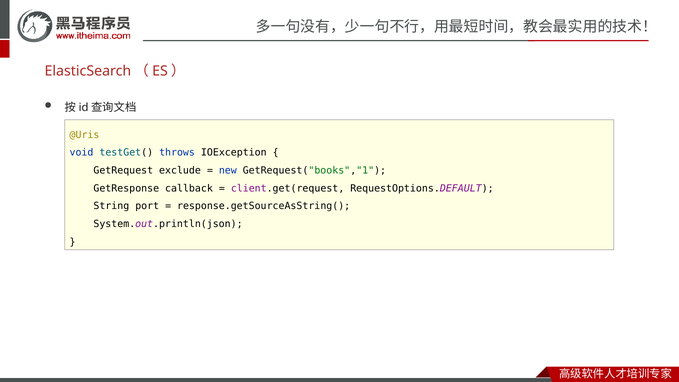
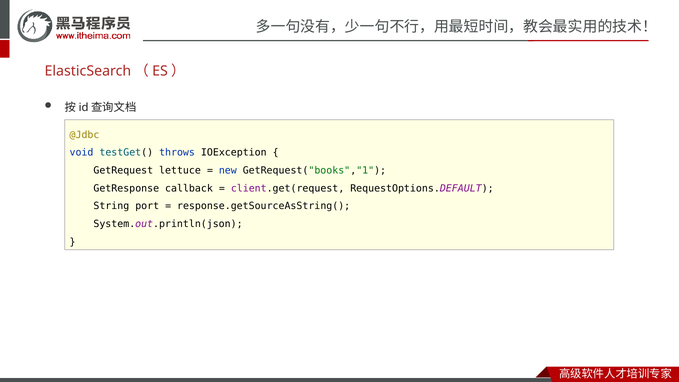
@Uris: @Uris -> @Jdbc (85, 135)
exclude: exclude -> lettuce (180, 170)
